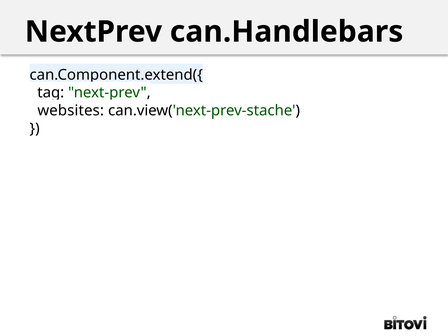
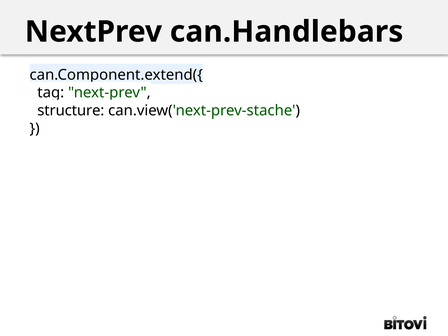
websites: websites -> structure (71, 111)
